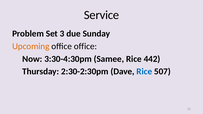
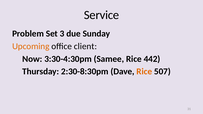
office office: office -> client (85, 46)
2:30-2:30pm: 2:30-2:30pm -> 2:30-8:30pm (85, 72)
Rice colour: blue -> orange (144, 72)
